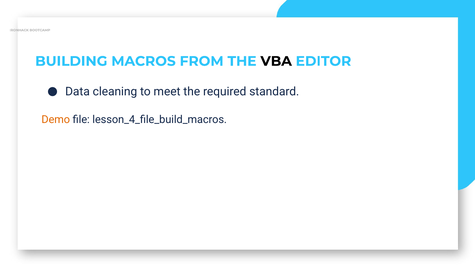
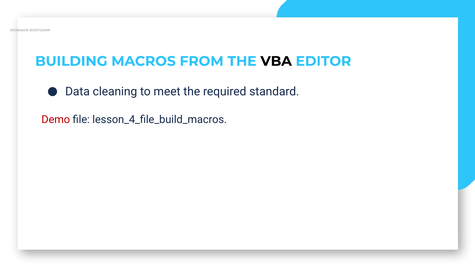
Demo colour: orange -> red (56, 120)
